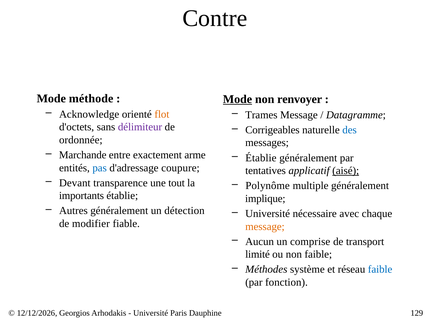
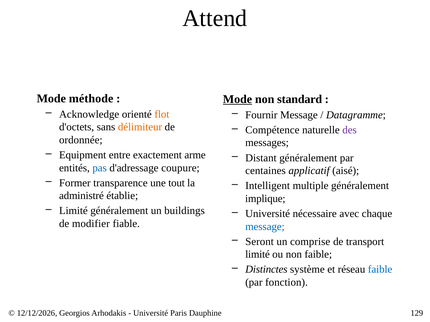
Contre: Contre -> Attend (215, 18)
renvoyer: renvoyer -> standard (300, 99)
Trames: Trames -> Fournir (261, 115)
délimiteur colour: purple -> orange (140, 127)
Corrigeables: Corrigeables -> Compétence (272, 130)
des colour: blue -> purple (350, 130)
Marchande: Marchande -> Equipment (83, 155)
Établie: Établie -> Distant (261, 158)
tentatives: tentatives -> centaines (265, 171)
aisé underline: present -> none (346, 171)
Devant: Devant -> Former (75, 183)
Polynôme: Polynôme -> Intelligent (268, 186)
importants: importants -> administré (81, 196)
Autres: Autres -> Limité (73, 211)
détection: détection -> buildings (185, 211)
message colour: orange -> blue (265, 227)
Aucun: Aucun -> Seront (260, 242)
Méthodes: Méthodes -> Distinctes (266, 270)
